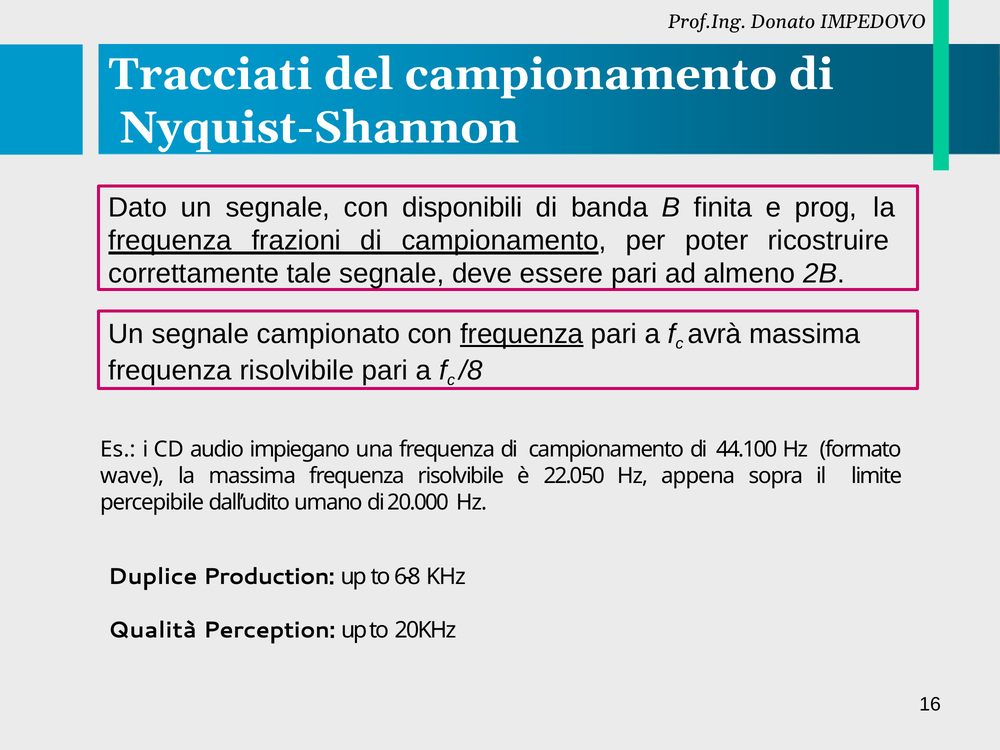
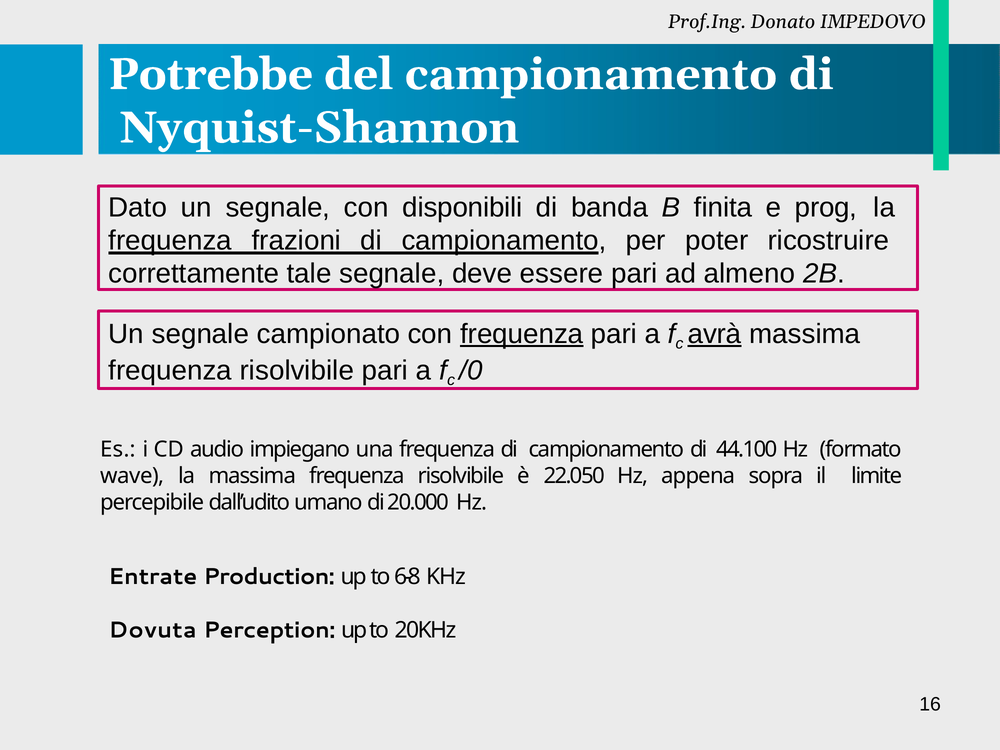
Tracciati: Tracciati -> Potrebbe (211, 74)
avrà underline: none -> present (715, 334)
/8: /8 -> /0 (471, 371)
Duplice: Duplice -> Entrate (153, 577)
Qualità: Qualità -> Dovuta (153, 630)
